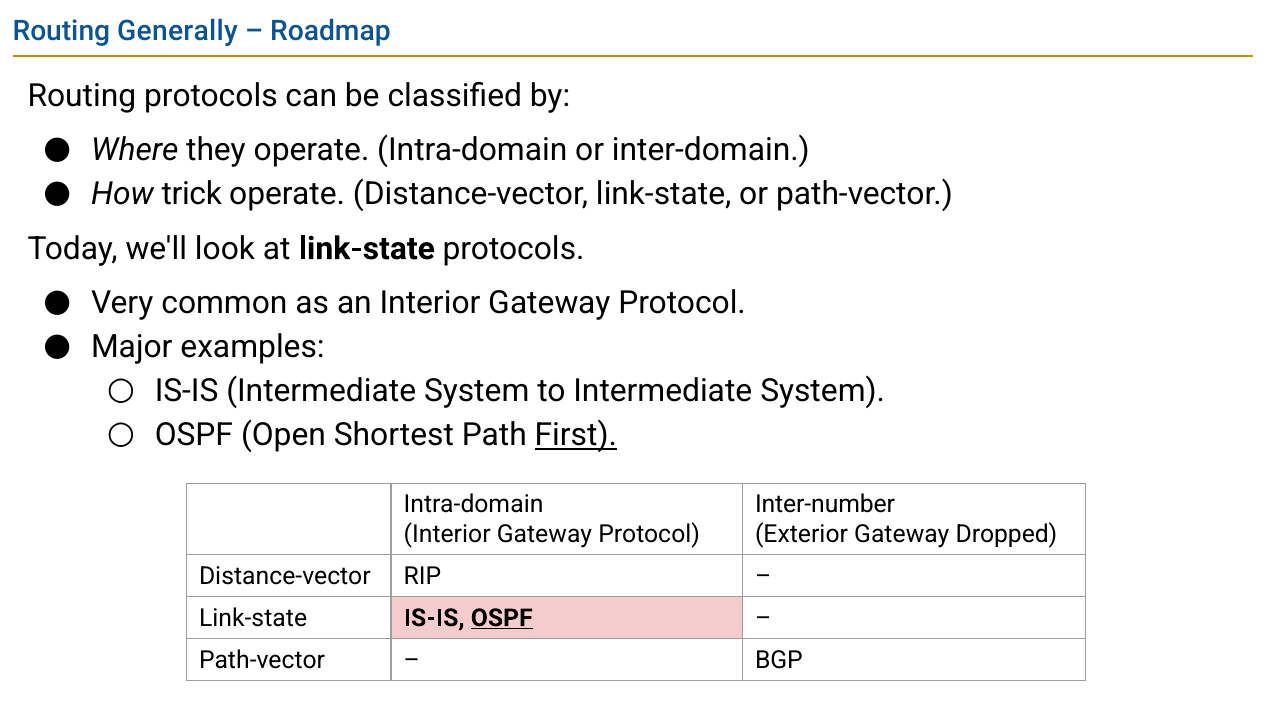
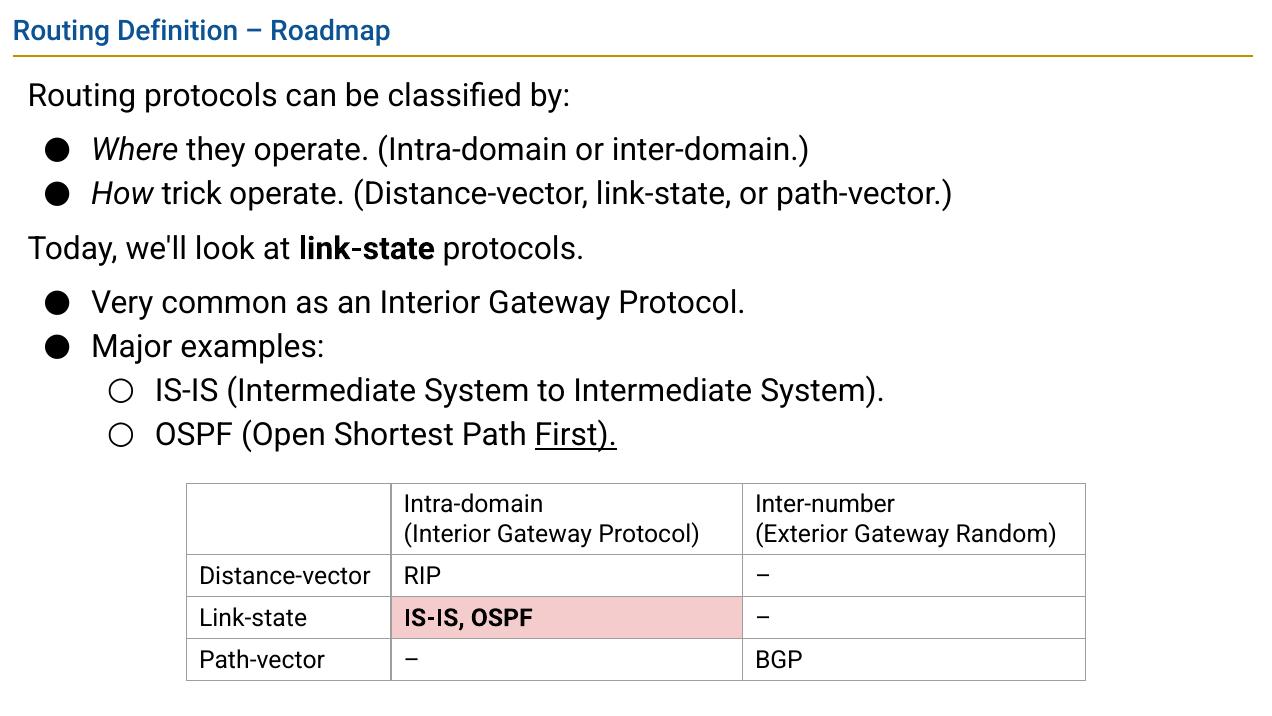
Generally: Generally -> Definition (178, 32)
Dropped: Dropped -> Random (1006, 534)
OSPF underline: present -> none (502, 618)
